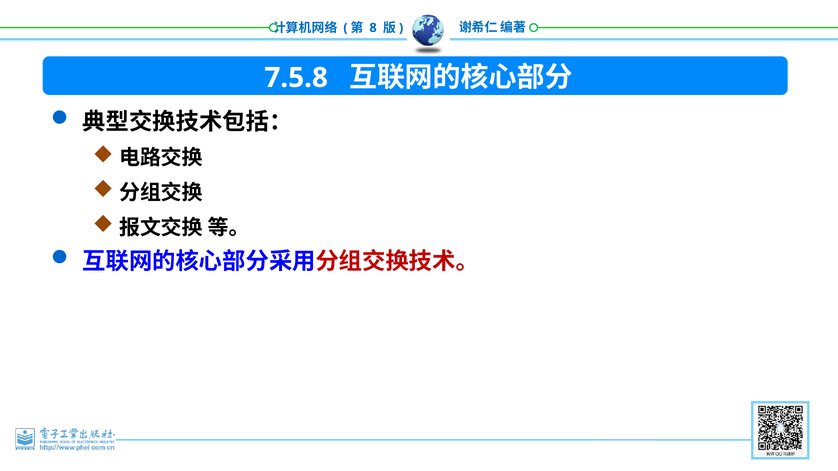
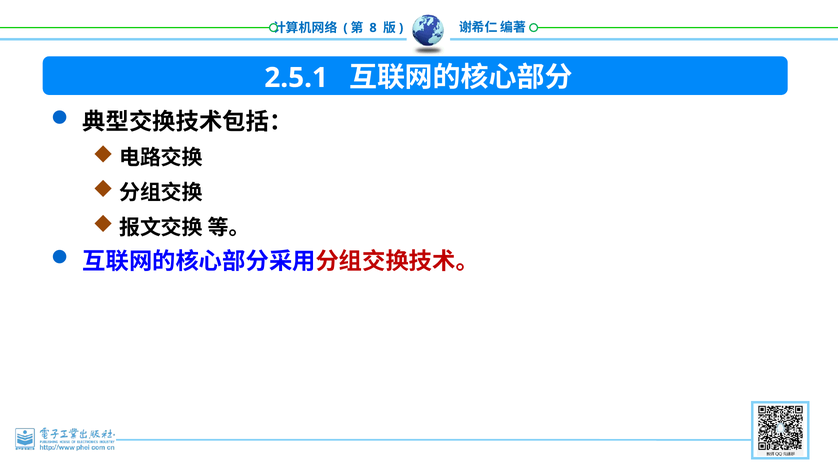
7.5.8: 7.5.8 -> 2.5.1 (296, 78)
